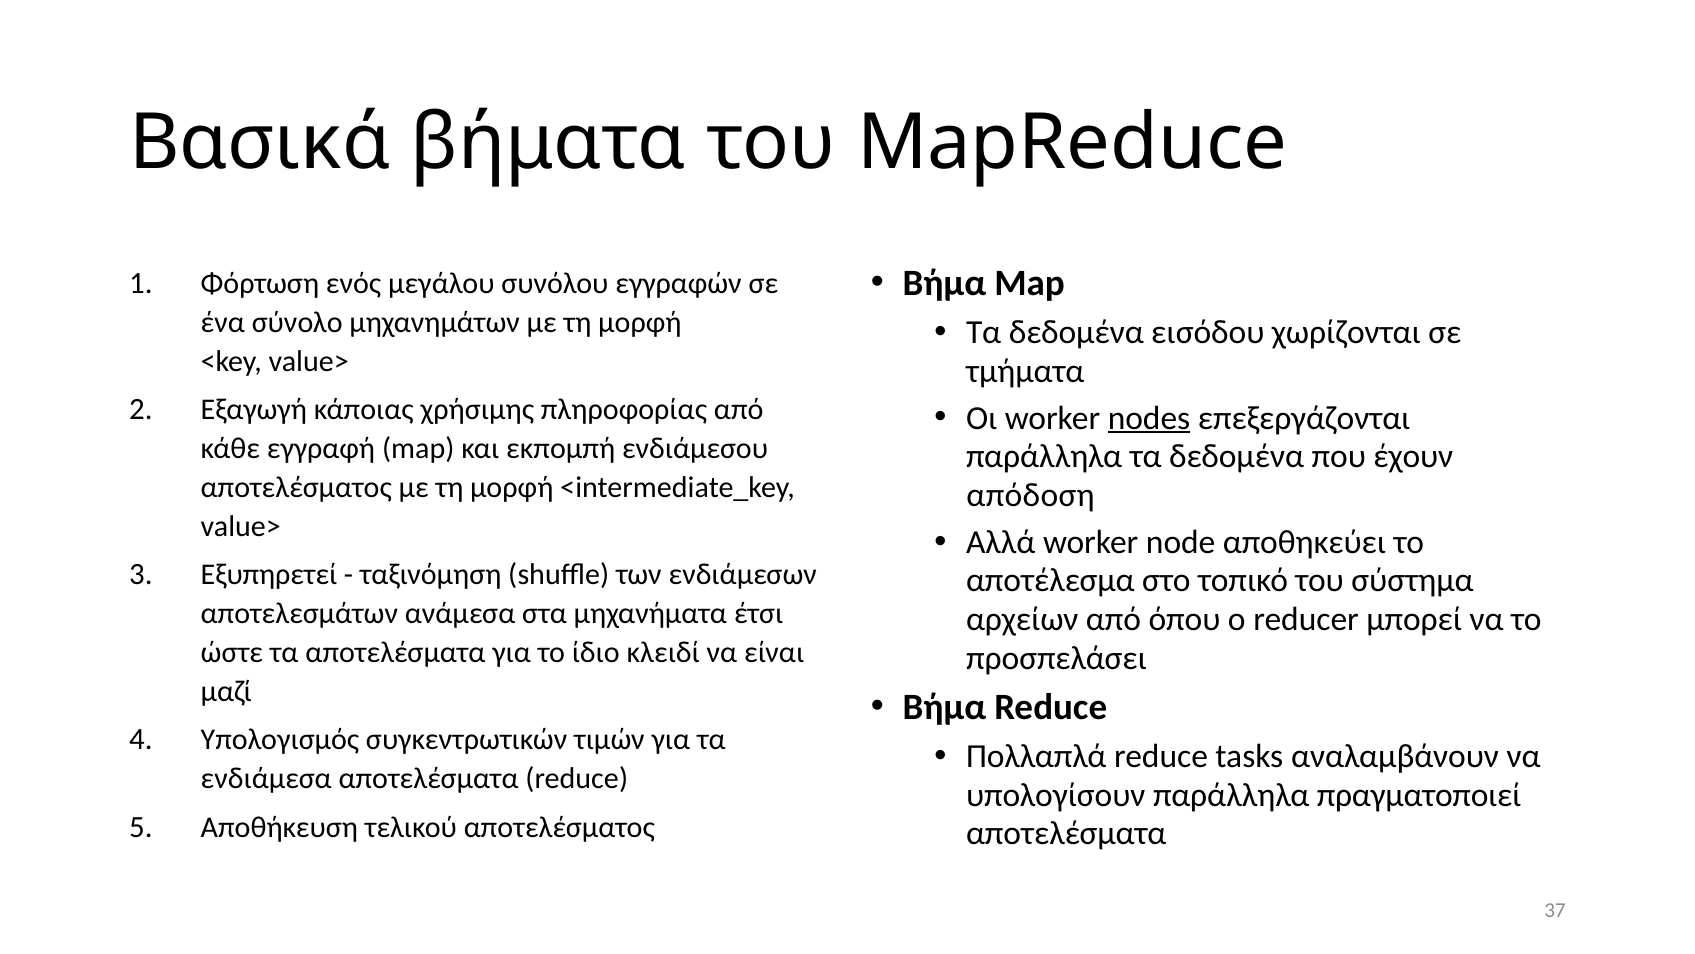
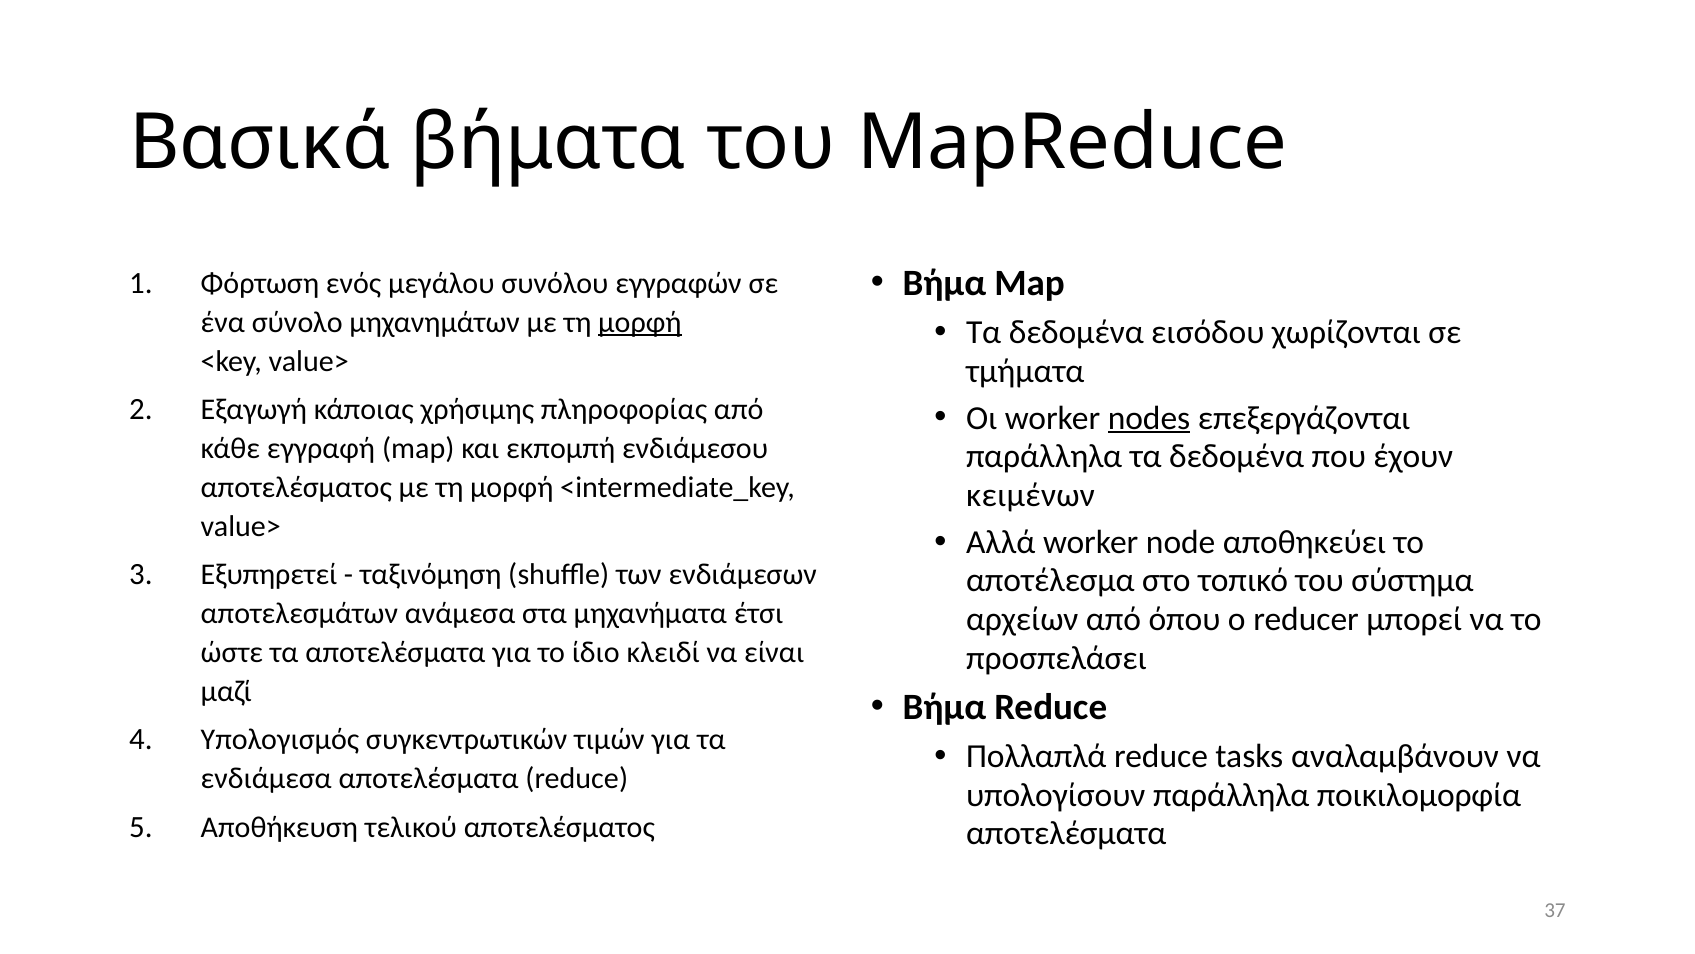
μορφή underline: none -> present (640, 322)
απόδοση: απόδοση -> κειμένων (1031, 495)
πραγματοποιεί: πραγματοποιεί -> ποικιλομορφία (1419, 795)
